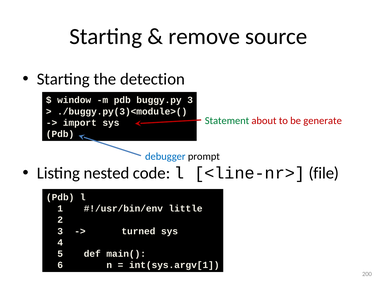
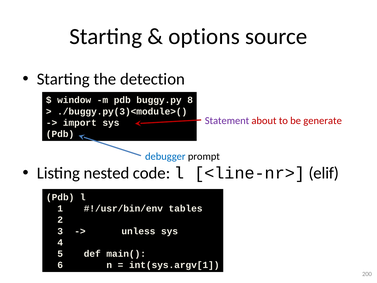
remove: remove -> options (204, 36)
buggy.py 3: 3 -> 8 (190, 100)
Statement colour: green -> purple (227, 121)
file: file -> elif (324, 173)
little: little -> tables (186, 208)
turned: turned -> unless (138, 231)
